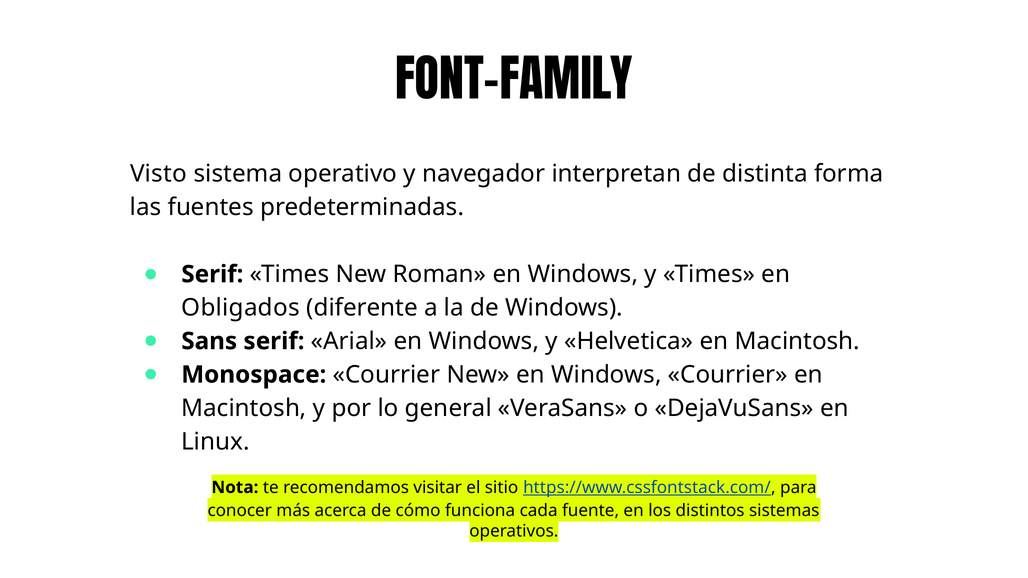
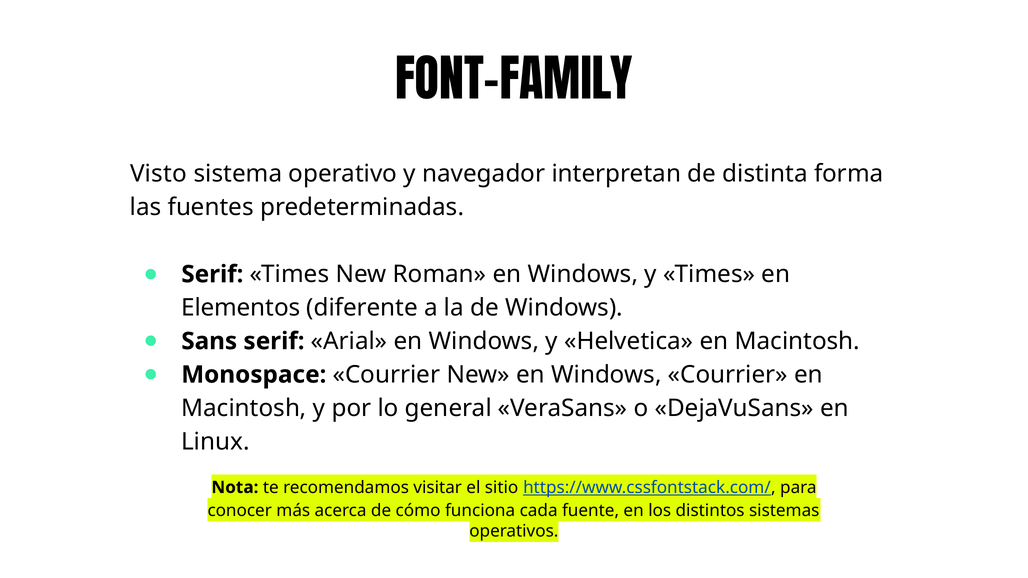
Obligados: Obligados -> Elementos (241, 308)
